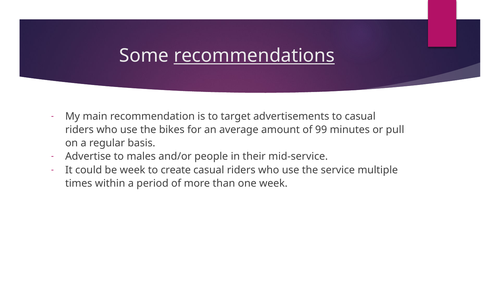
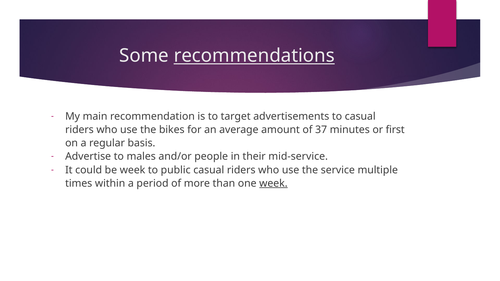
99: 99 -> 37 (321, 130)
pull: pull -> first (395, 130)
create: create -> public (176, 170)
week underline: none -> present (273, 183)
